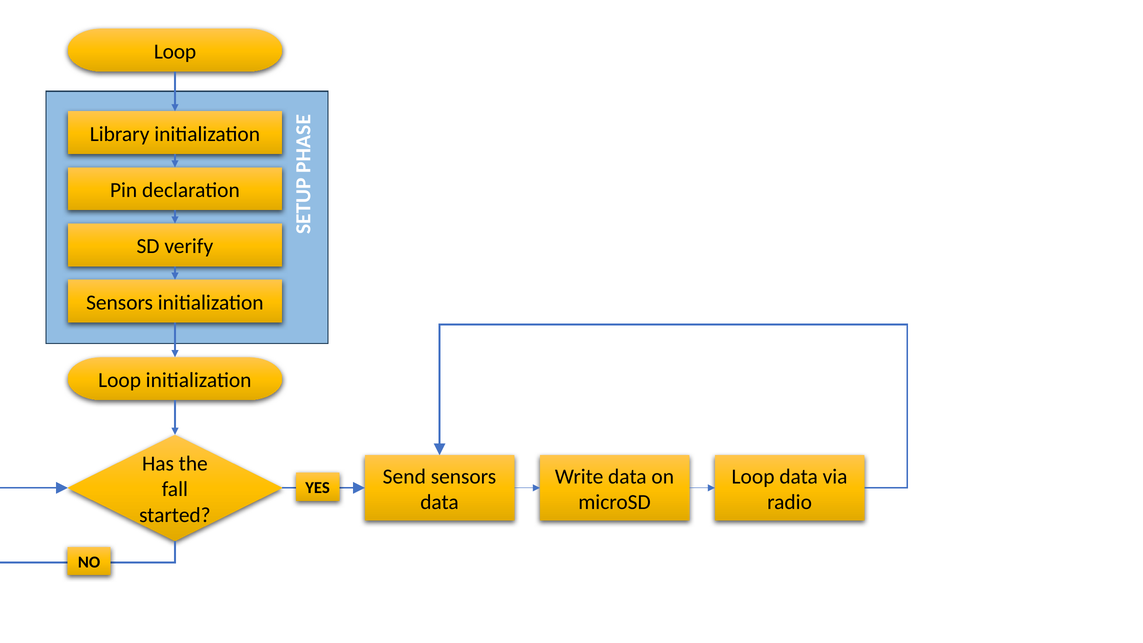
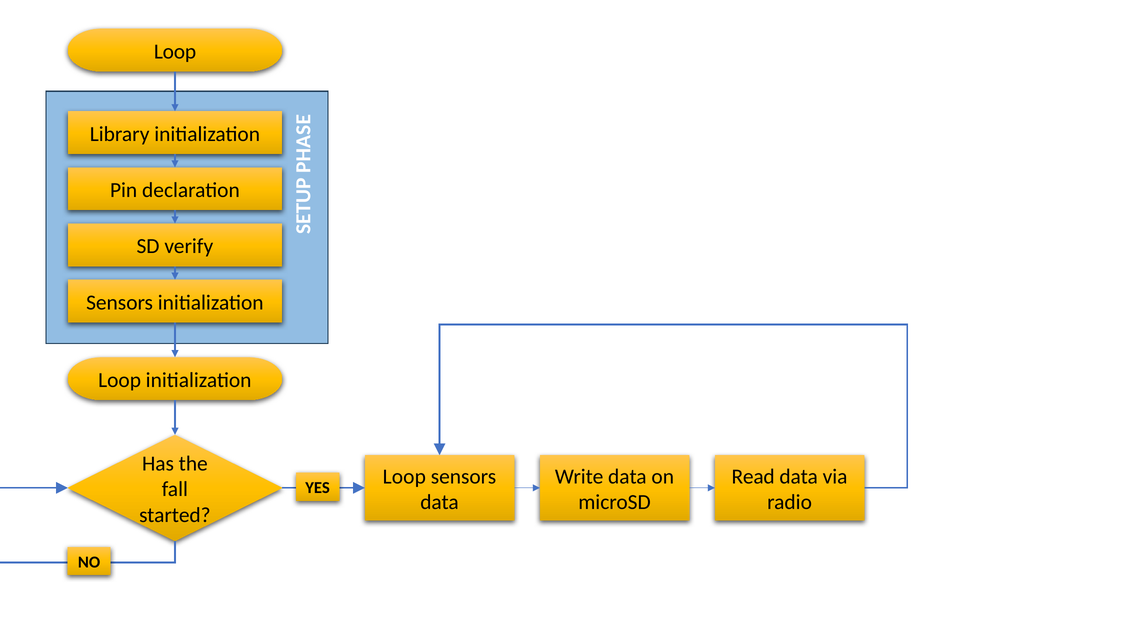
Send: Send -> Loop (404, 476)
Loop: Loop -> Read (753, 476)
